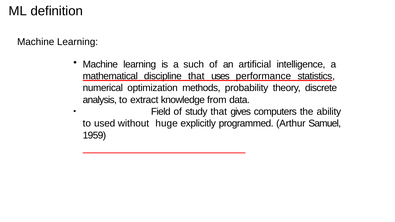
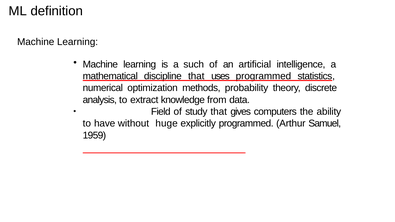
uses performance: performance -> programmed (263, 76)
used: used -> have (105, 124)
